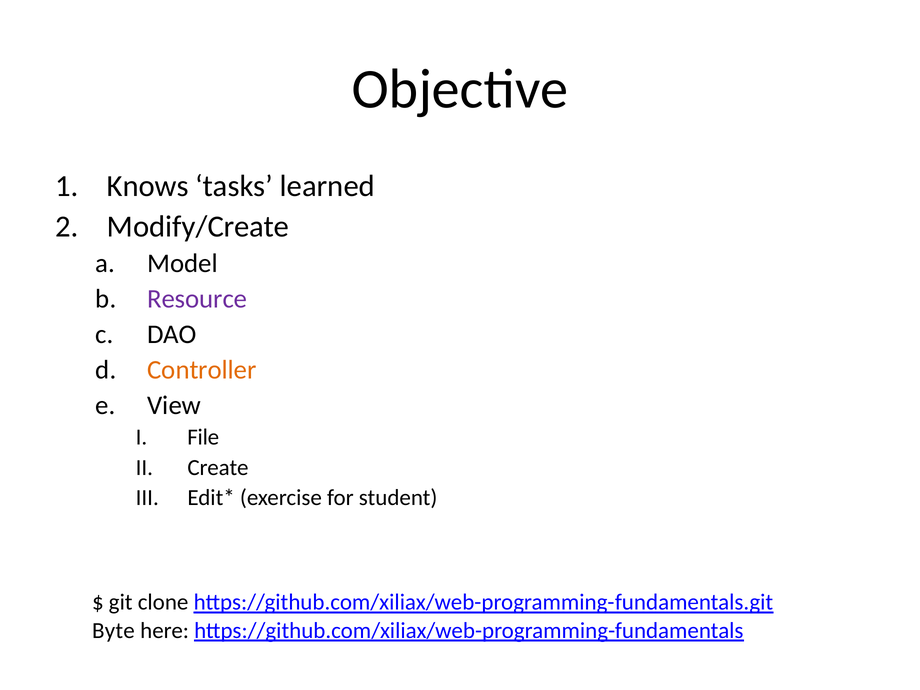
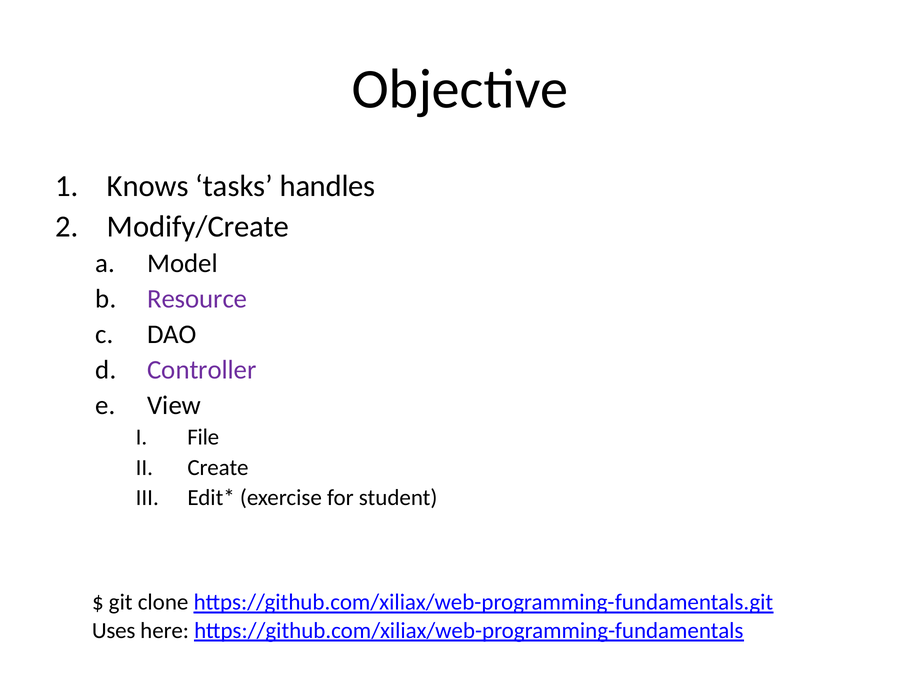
learned: learned -> handles (327, 186)
Controller colour: orange -> purple (202, 370)
Byte: Byte -> Uses (114, 630)
